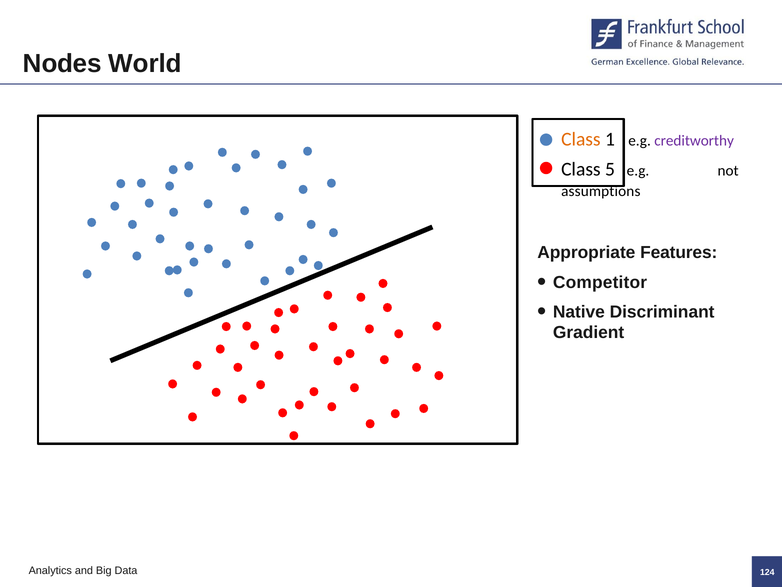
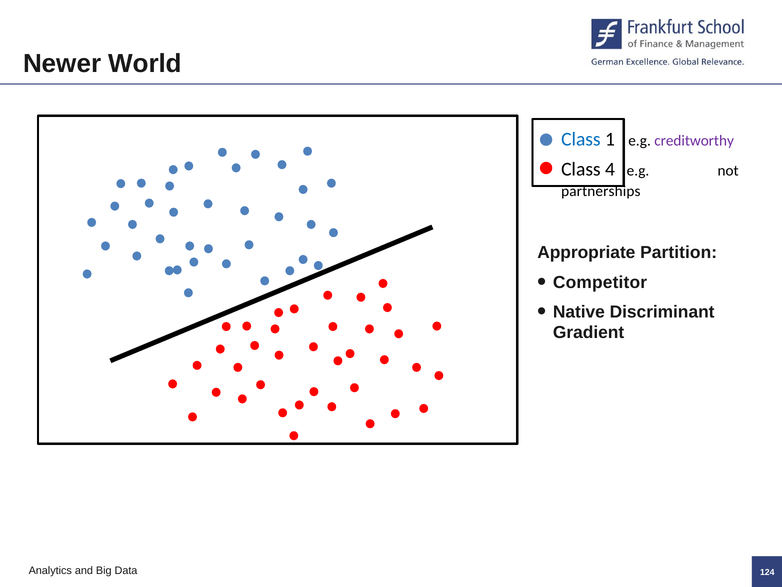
Nodes: Nodes -> Newer (62, 64)
Class colour: orange -> blue (581, 139)
5: 5 -> 4 (610, 169)
assumptions: assumptions -> partnerships (601, 191)
Features: Features -> Partition (679, 253)
